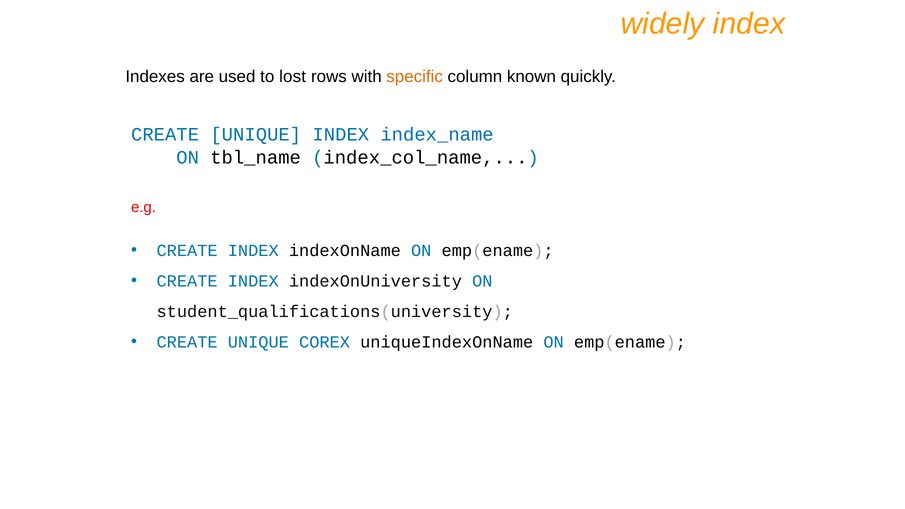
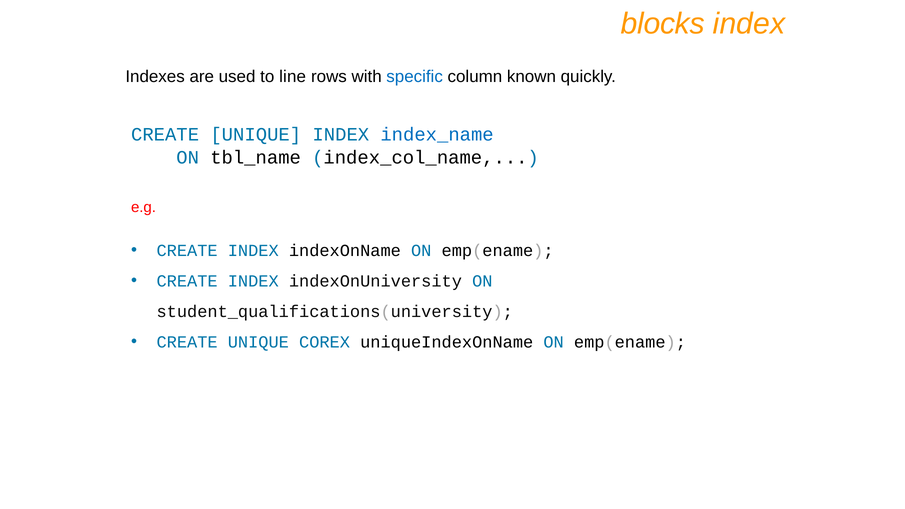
widely: widely -> blocks (663, 24)
lost: lost -> line (293, 77)
specific colour: orange -> blue (415, 77)
